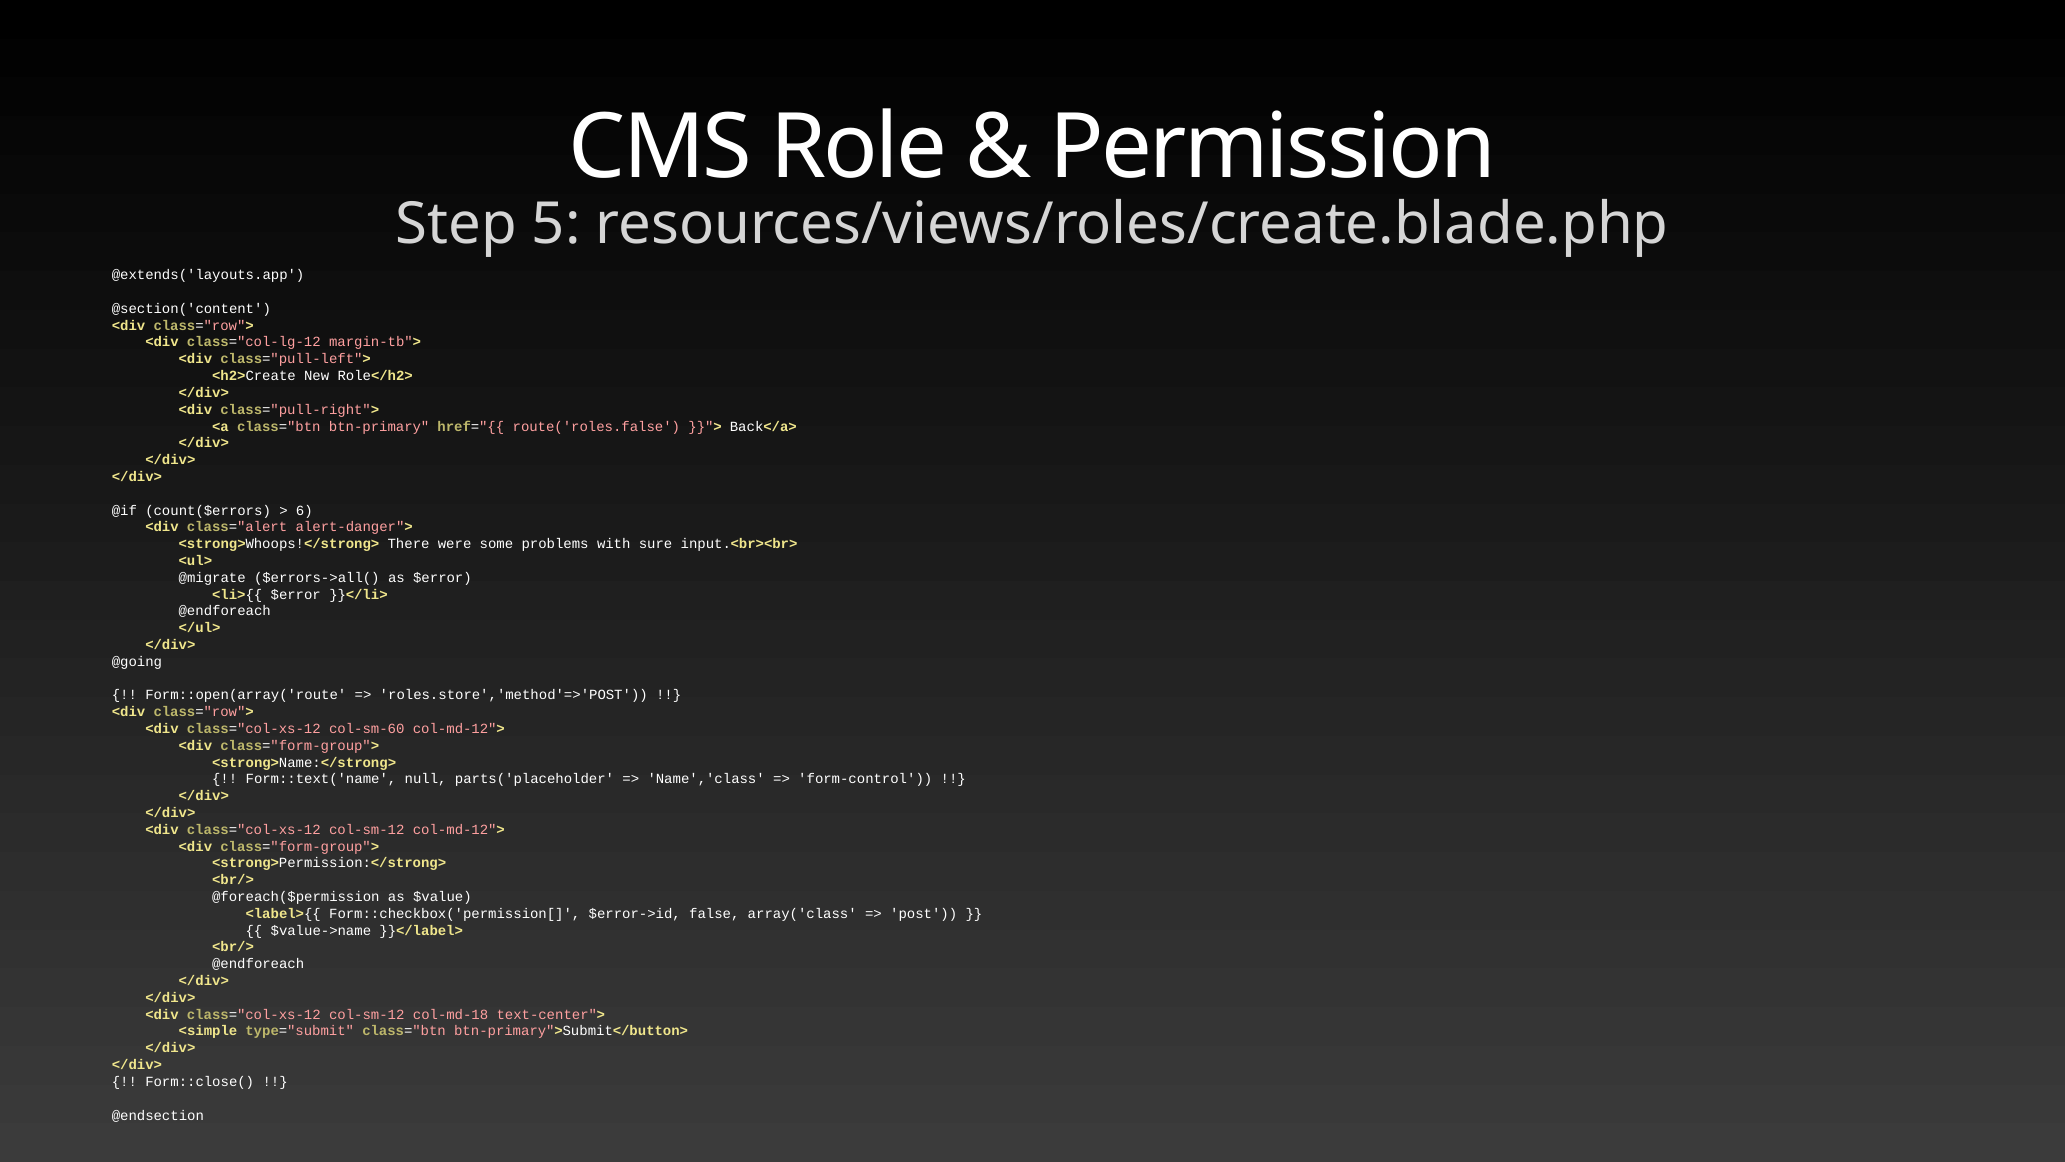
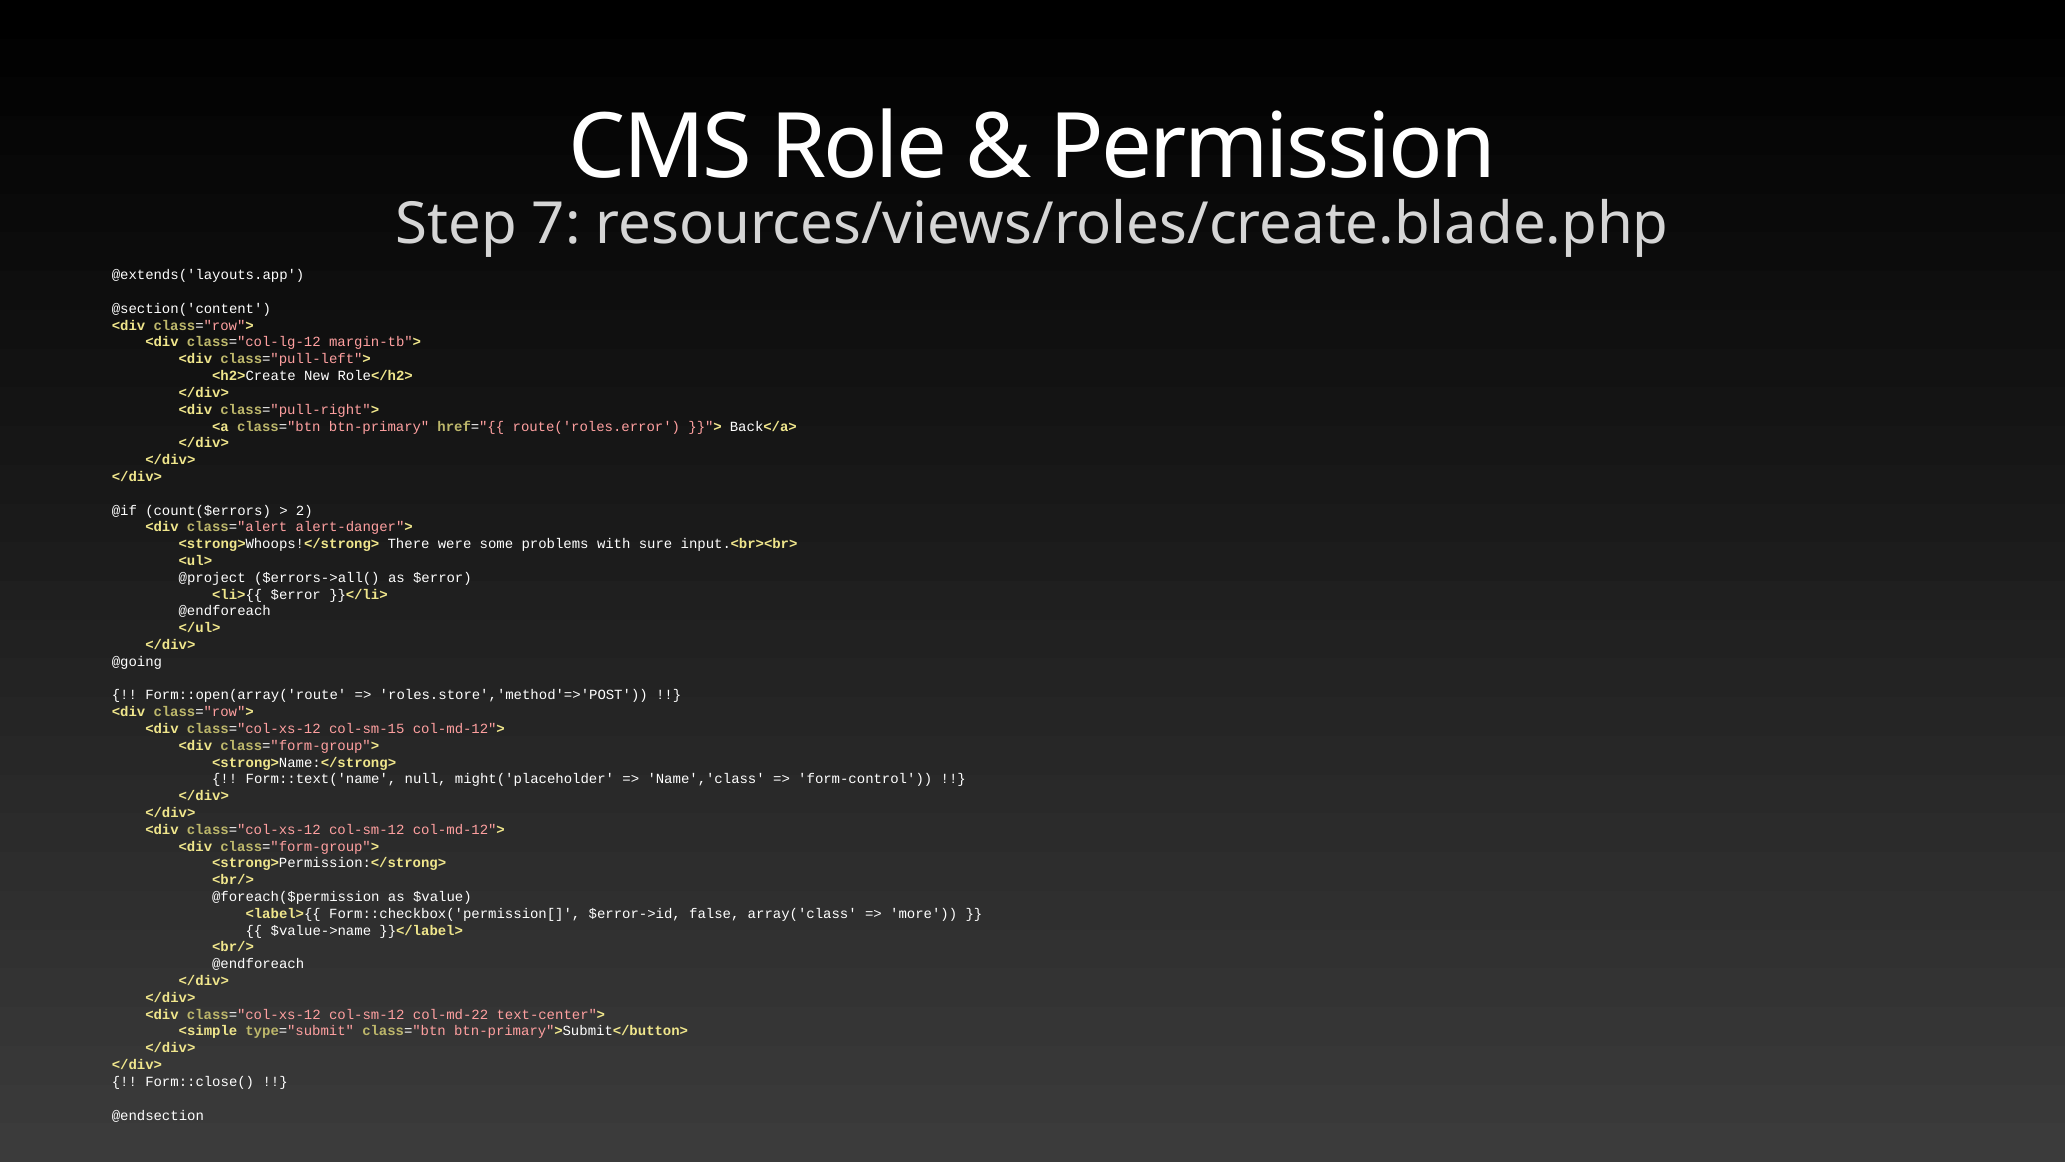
5: 5 -> 7 (556, 224)
route('roles.false: route('roles.false -> route('roles.error (596, 426)
6: 6 -> 2 (304, 510)
@migrate: @migrate -> @project (212, 577)
col-sm-60: col-sm-60 -> col-sm-15 (367, 729)
parts('placeholder: parts('placeholder -> might('placeholder (535, 779)
post: post -> more (924, 913)
col-md-18: col-md-18 -> col-md-22 (451, 1014)
